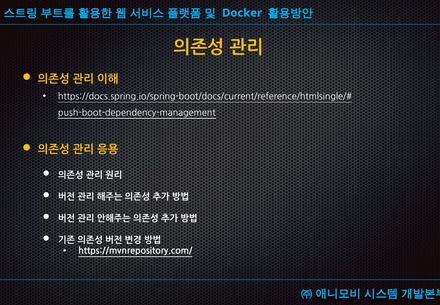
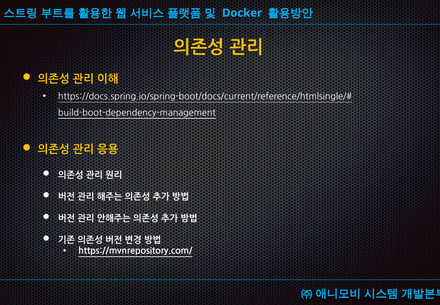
push-boot-dependency-management: push-boot-dependency-management -> build-boot-dependency-management (137, 113)
